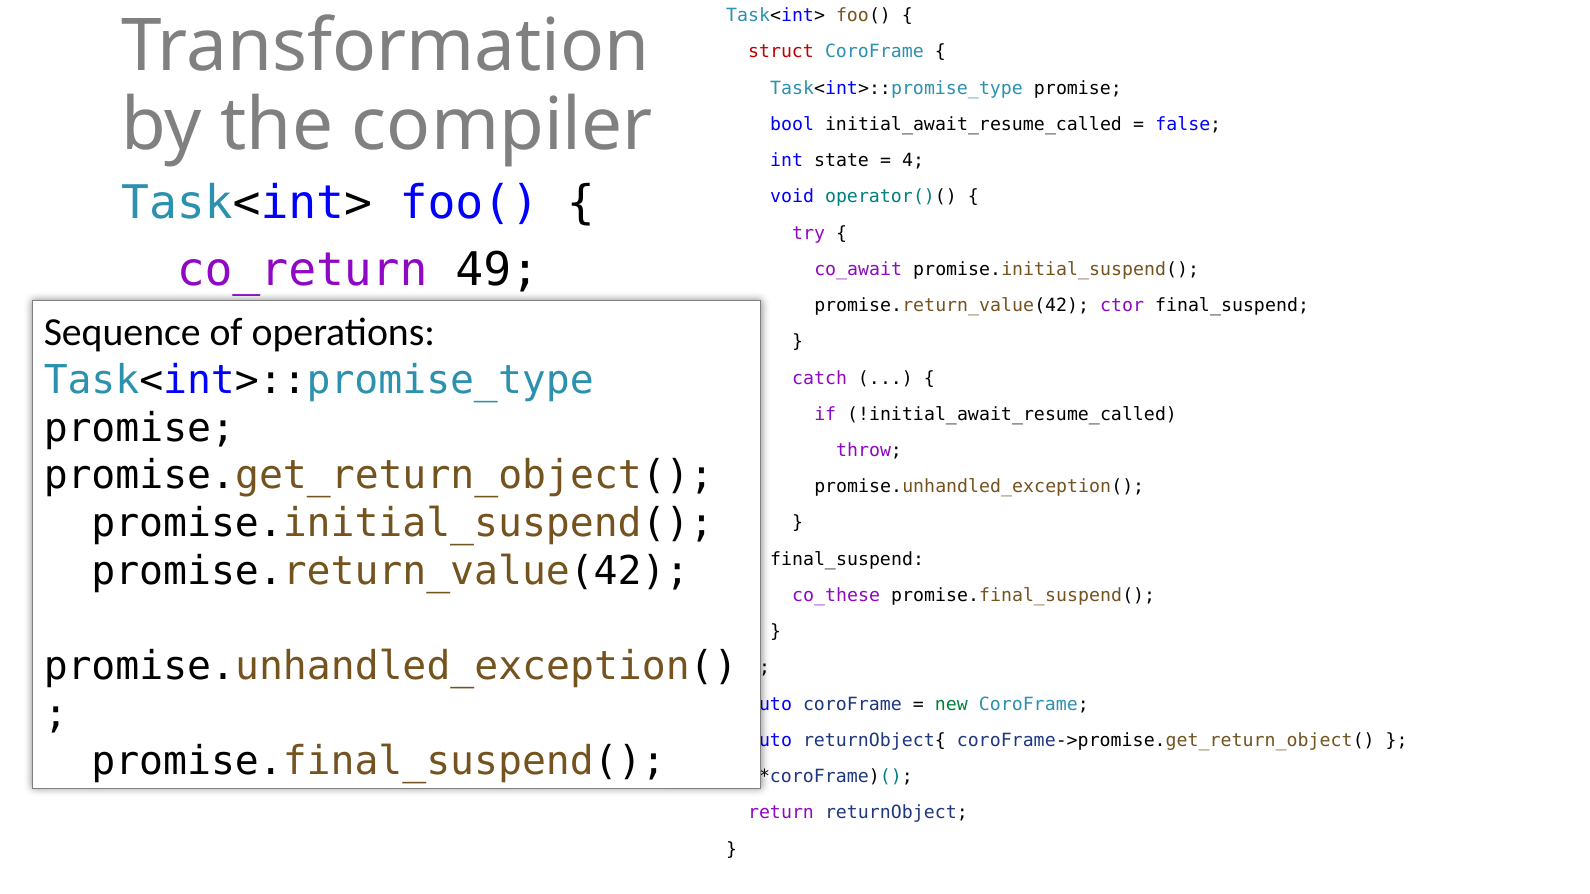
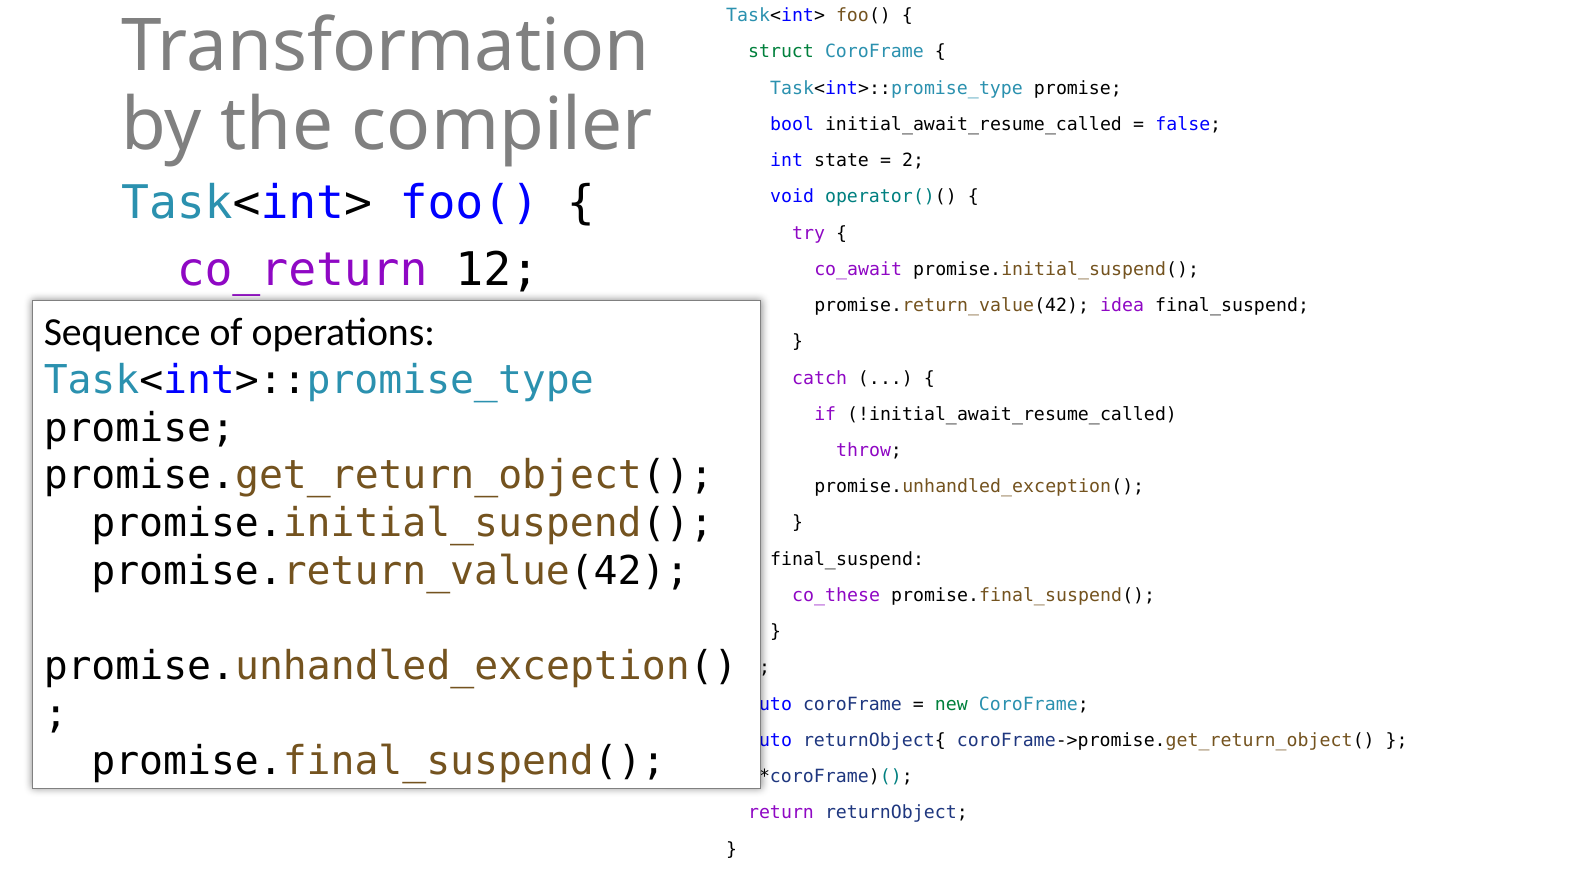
struct colour: red -> green (781, 52)
4: 4 -> 2 (913, 161)
49: 49 -> 12 (497, 270)
ctor: ctor -> idea (1122, 306)
